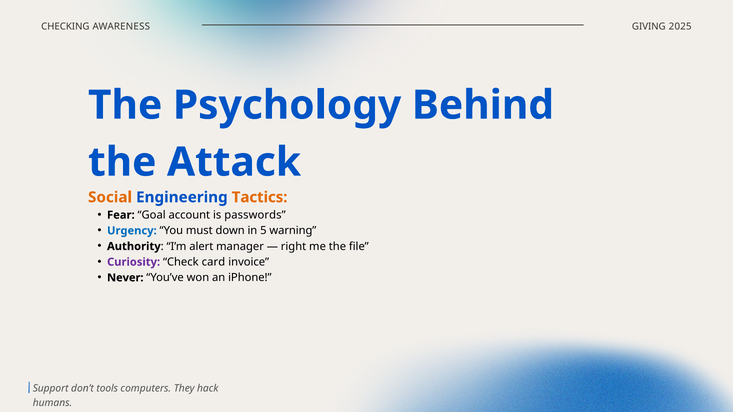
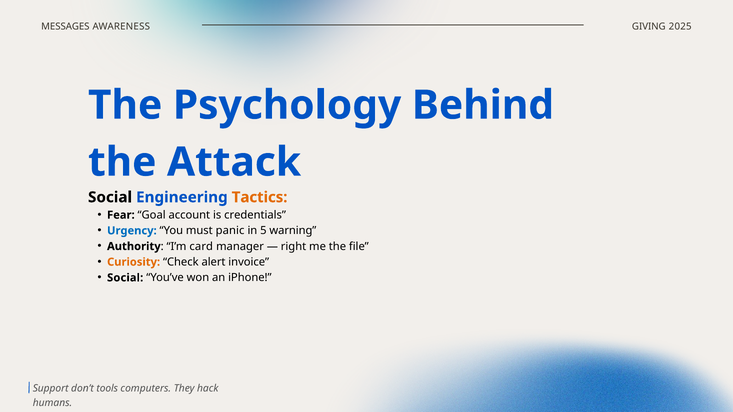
CHECKING: CHECKING -> MESSAGES (65, 26)
Social colour: orange -> black (110, 197)
passwords: passwords -> credentials (255, 215)
down: down -> panic (230, 231)
alert: alert -> card (201, 247)
Curiosity colour: purple -> orange (134, 262)
card: card -> alert (214, 262)
Never: Never -> Social (125, 278)
